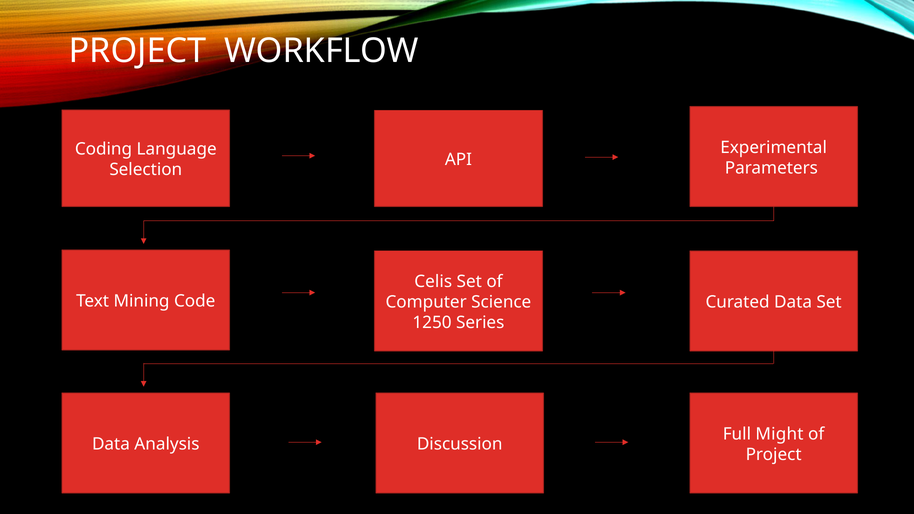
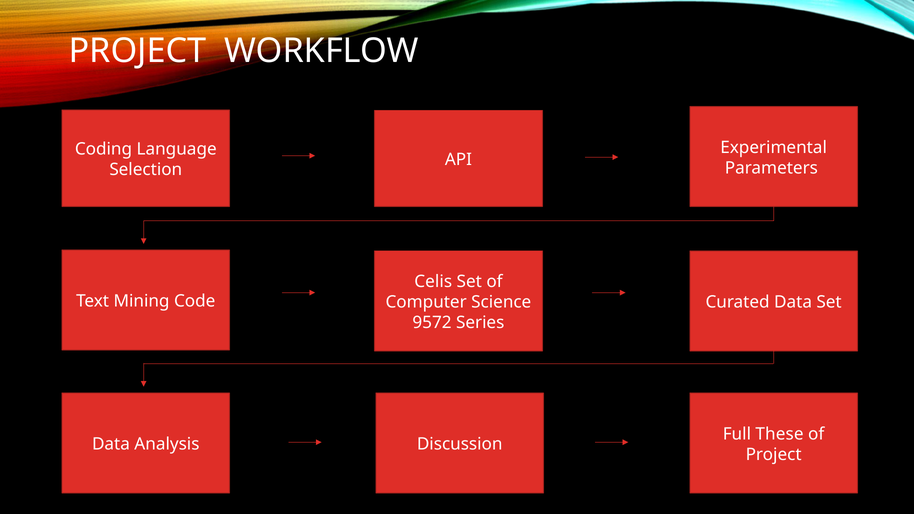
1250: 1250 -> 9572 (432, 323)
Might: Might -> These (779, 434)
